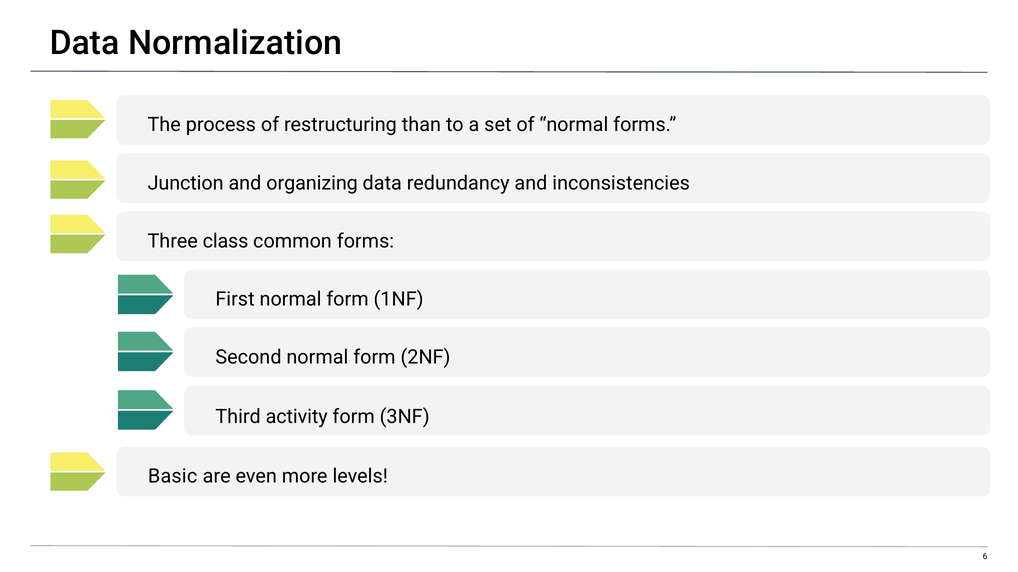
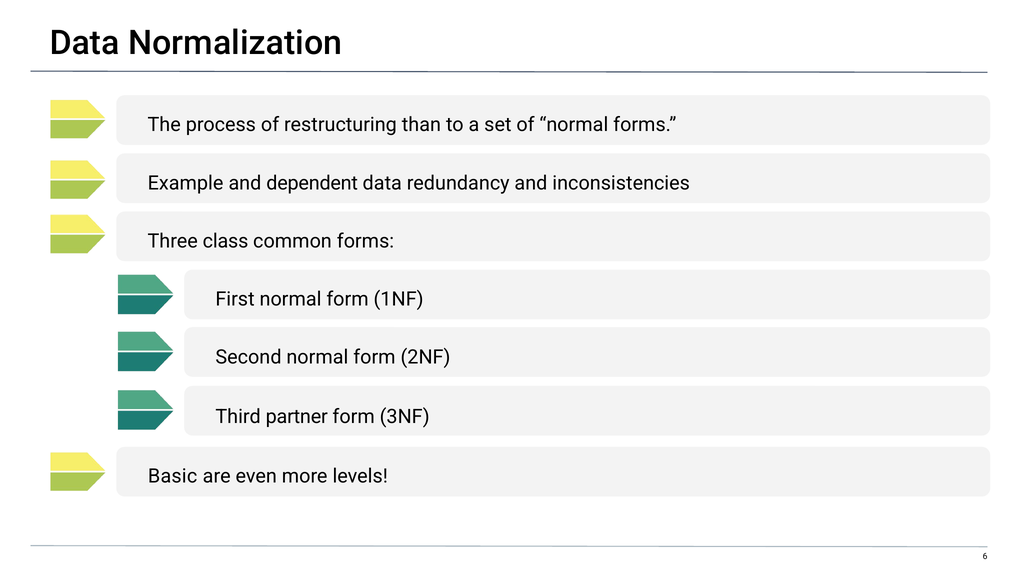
Junction: Junction -> Example (186, 184)
organizing: organizing -> dependent (312, 184)
activity: activity -> partner (297, 417)
